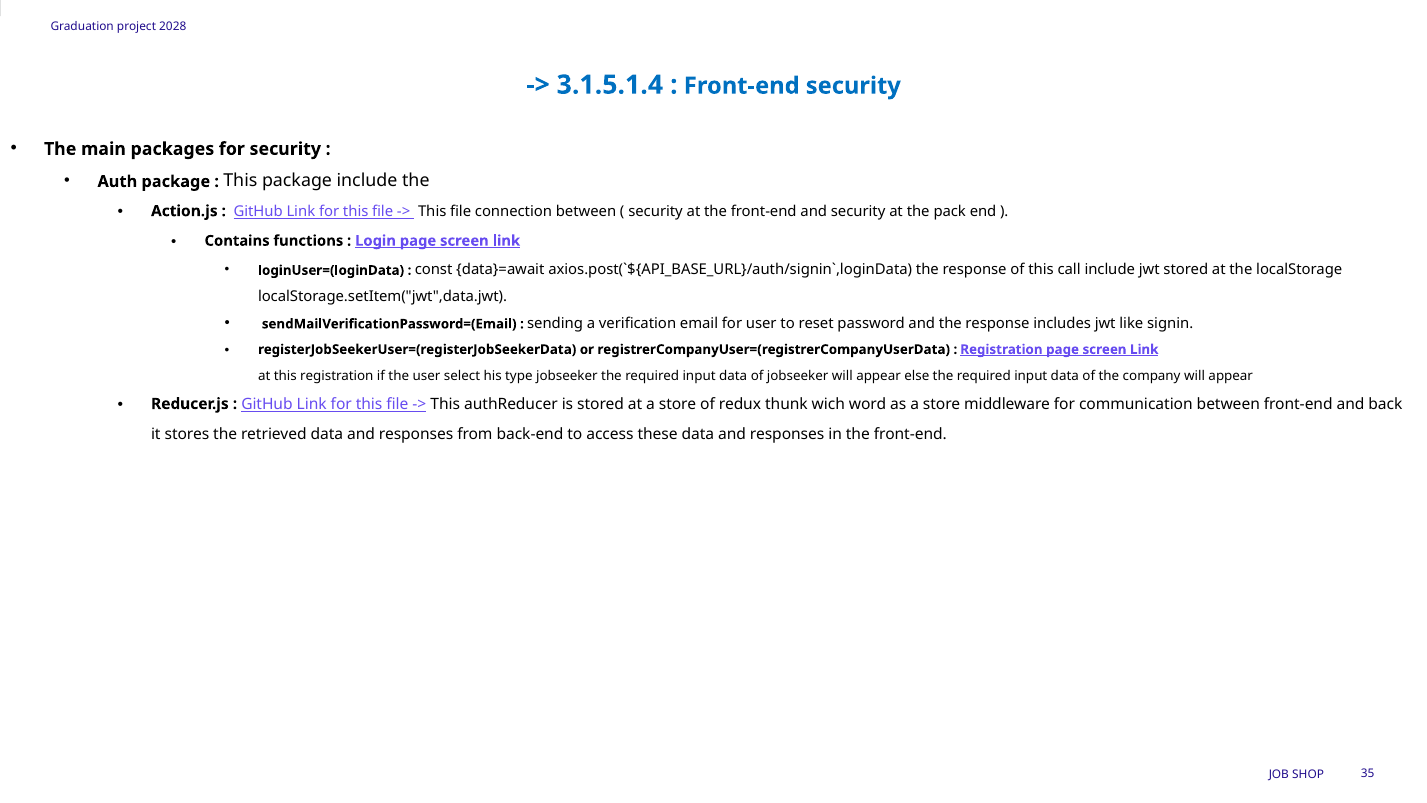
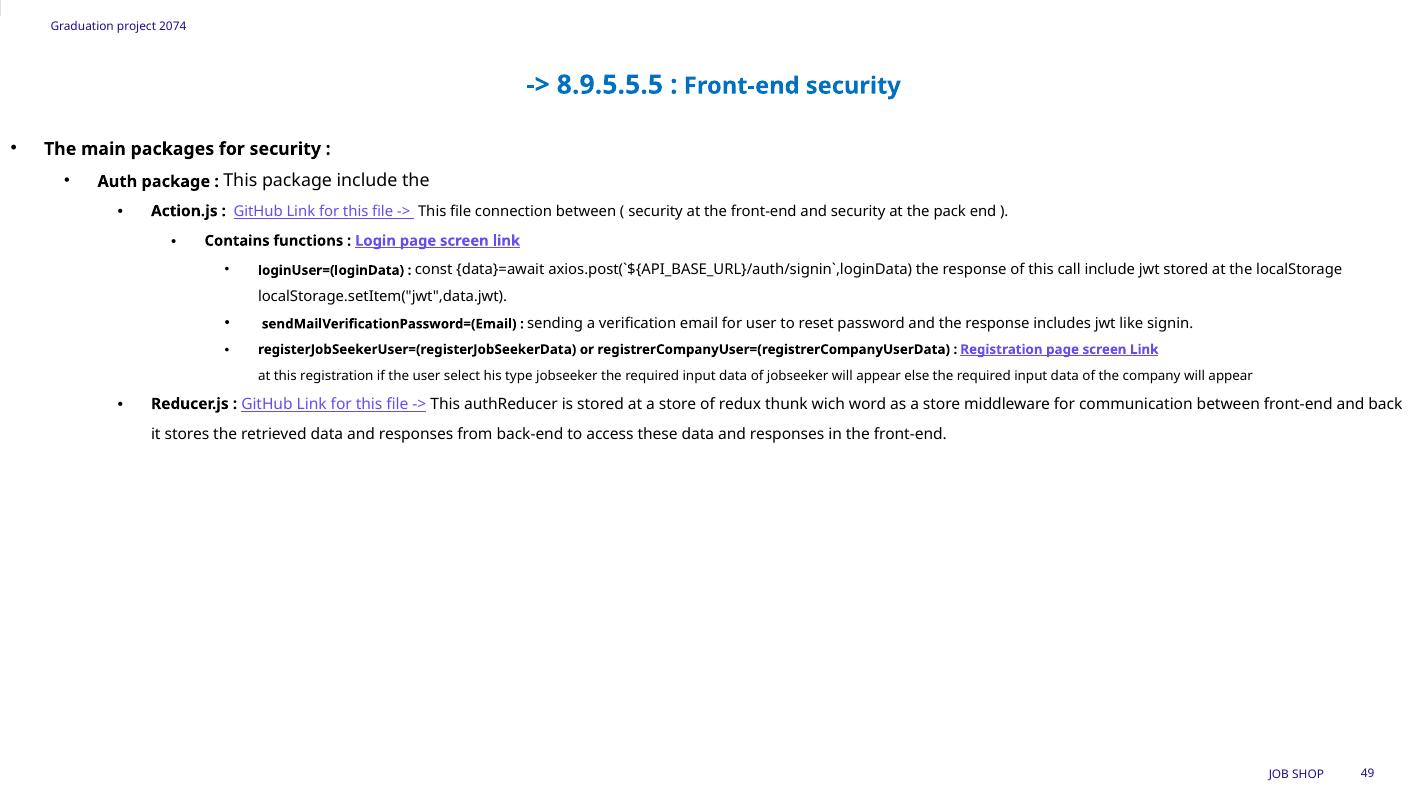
2028: 2028 -> 2074 (173, 27)
3.1.5.1.4: 3.1.5.1.4 -> 8.9.5.5.5 (610, 85)
35: 35 -> 49 (1368, 773)
